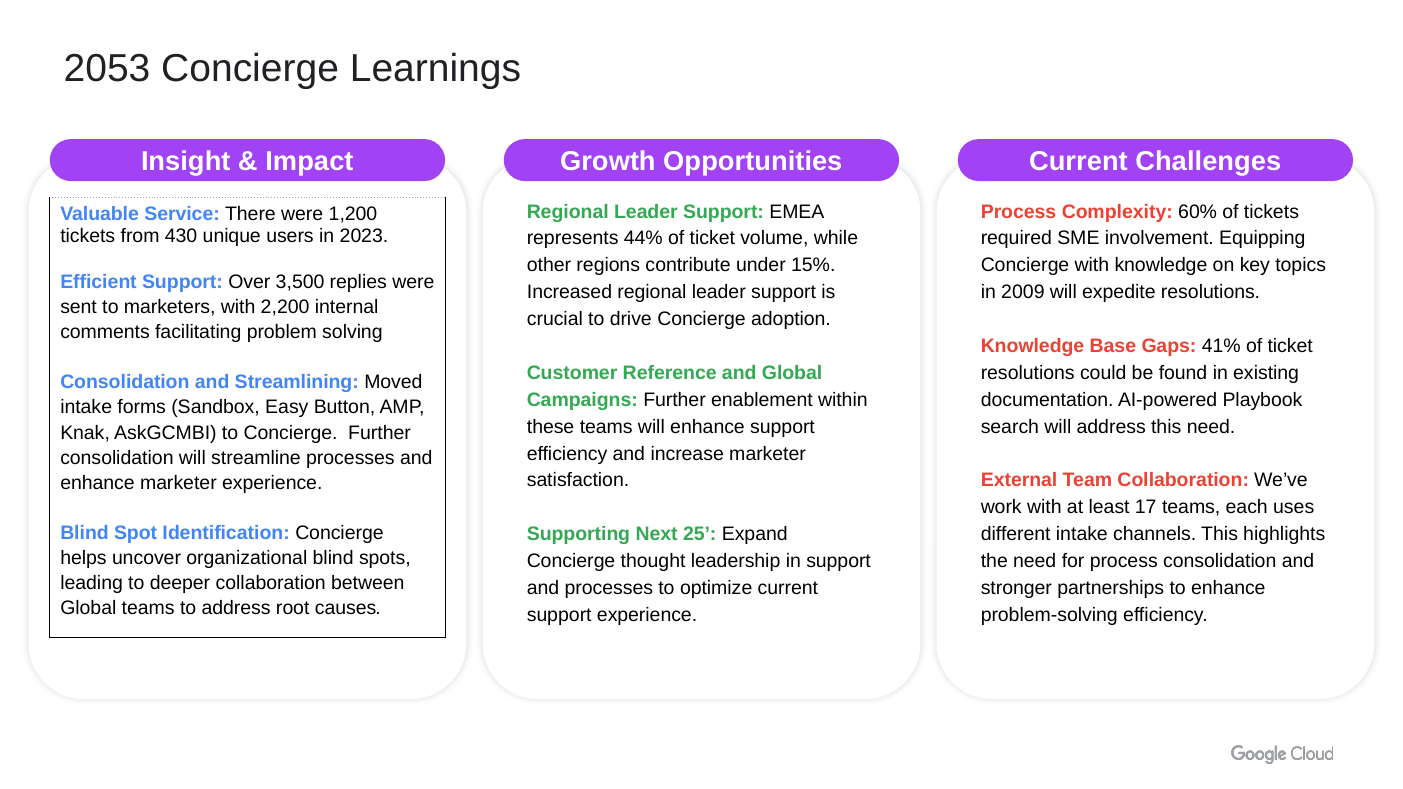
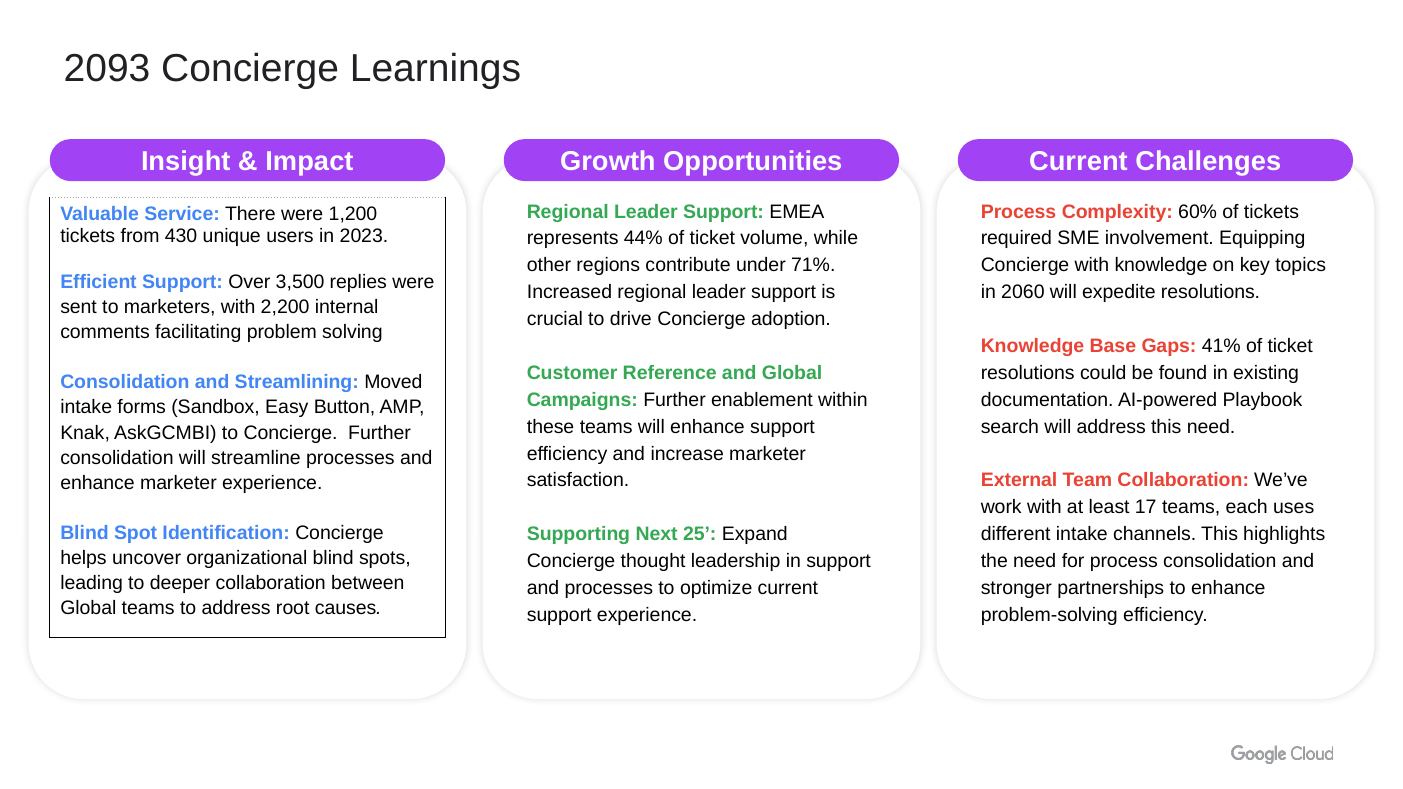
2053: 2053 -> 2093 (107, 68)
15%: 15% -> 71% (813, 265)
2009: 2009 -> 2060 (1023, 292)
